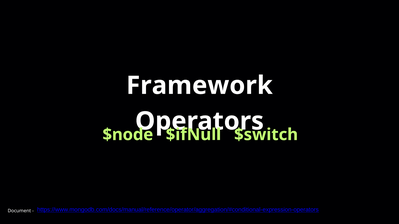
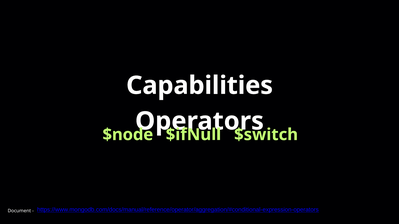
Framework: Framework -> Capabilities (200, 86)
